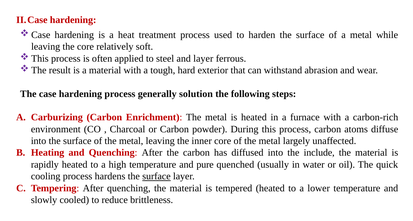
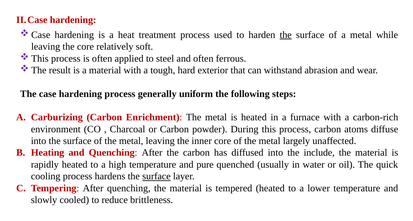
the underline: none -> present (286, 35)
and layer: layer -> often (203, 59)
solution: solution -> uniform (196, 94)
